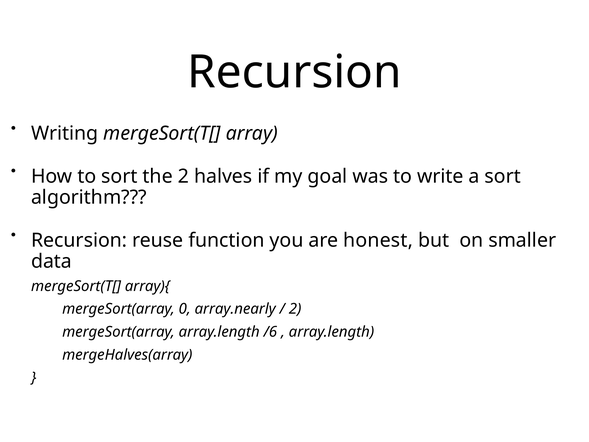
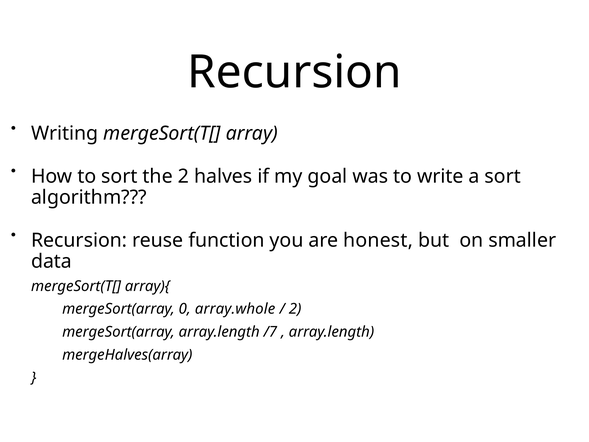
array.nearly: array.nearly -> array.whole (235, 309)
/6: /6 -> /7 (270, 332)
